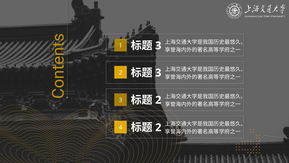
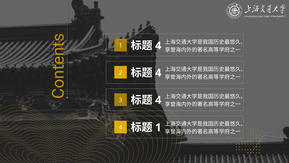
3: 3 -> 4 (158, 46)
3: 3 -> 4 (158, 73)
2: 2 -> 4 (158, 100)
2: 2 -> 1 (158, 127)
